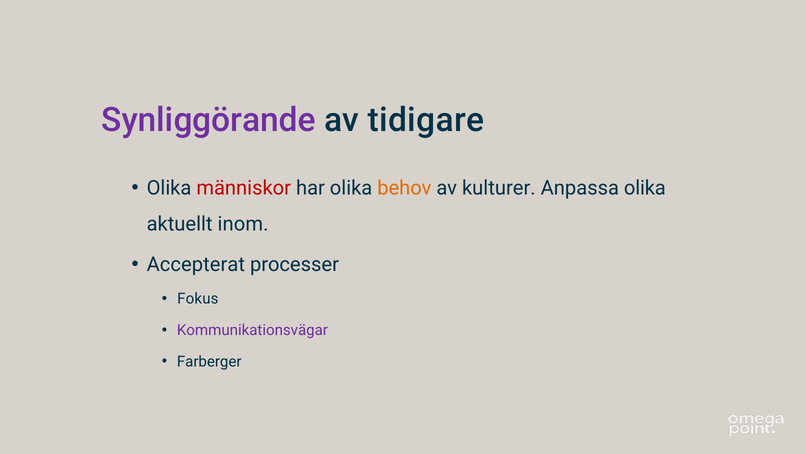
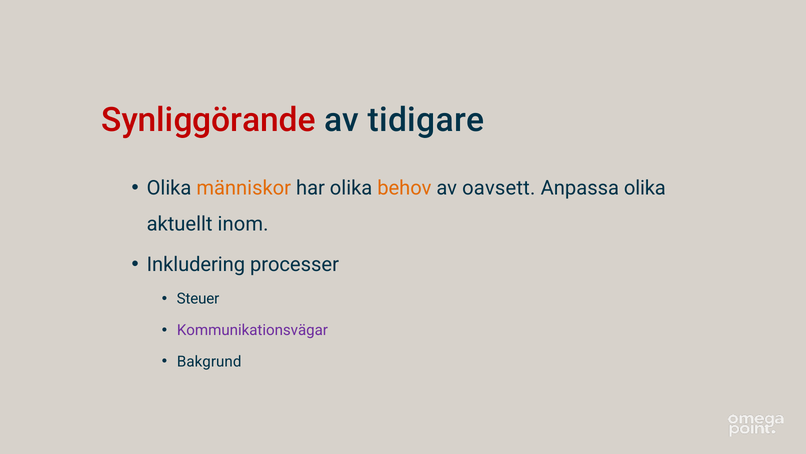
Synliggörande colour: purple -> red (209, 120)
människor colour: red -> orange (244, 188)
kulturer: kulturer -> oavsett (499, 188)
Accepterat: Accepterat -> Inkludering (196, 264)
Fokus: Fokus -> Steuer (198, 299)
Farberger: Farberger -> Bakgrund (209, 361)
